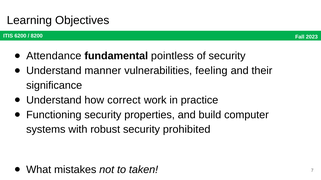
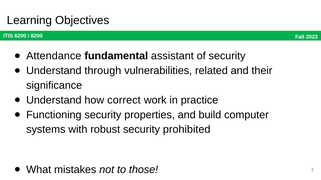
pointless: pointless -> assistant (172, 56)
manner: manner -> through (103, 71)
feeling: feeling -> related (211, 71)
taken: taken -> those (144, 170)
